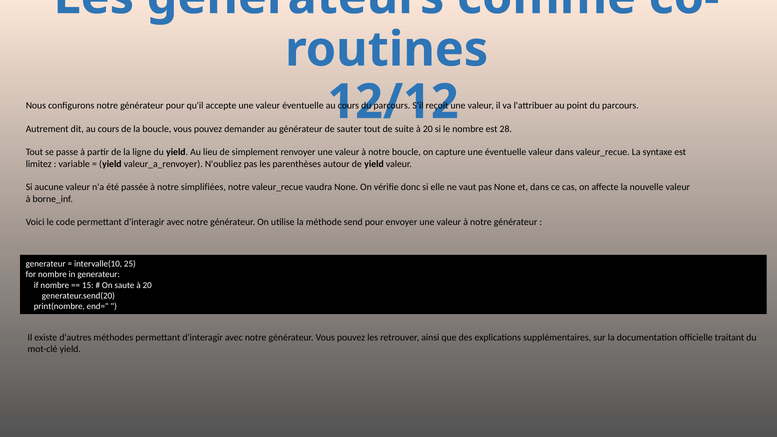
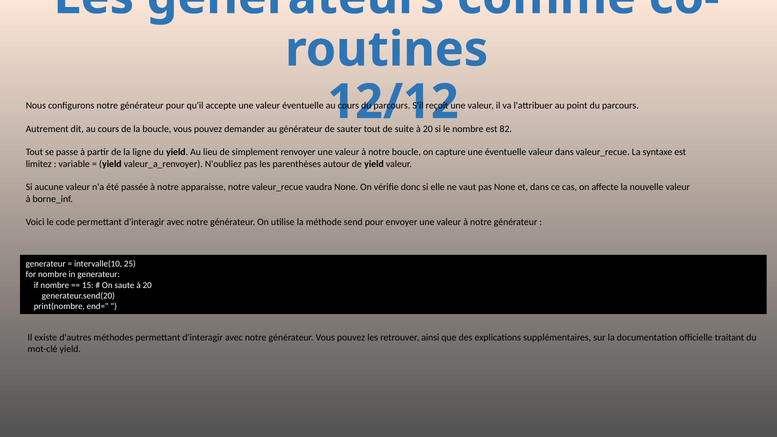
28: 28 -> 82 (506, 129)
simplifiées: simplifiées -> apparaisse (203, 187)
